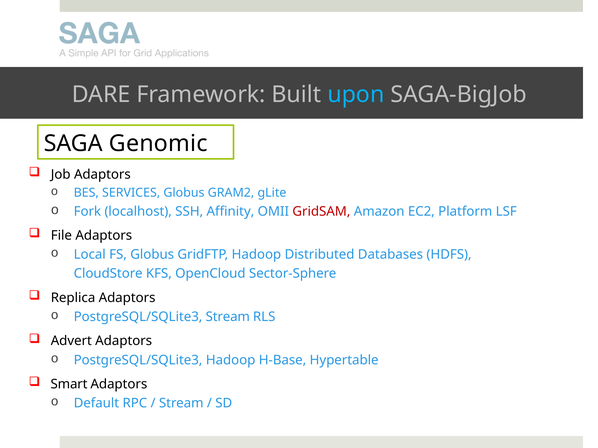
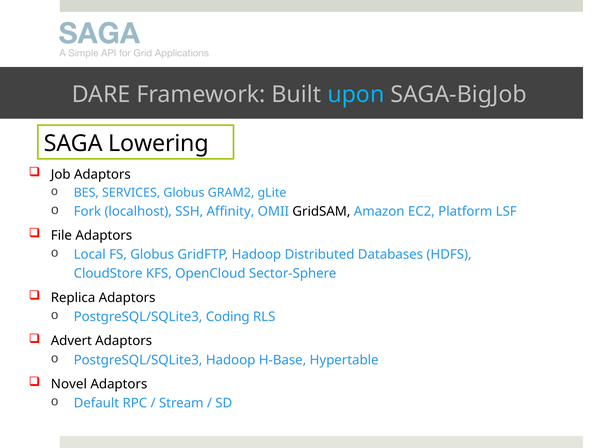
Genomic: Genomic -> Lowering (158, 144)
GridSAM colour: red -> black (321, 212)
PostgreSQL/SQLite3 Stream: Stream -> Coding (228, 317)
Smart: Smart -> Novel (69, 384)
